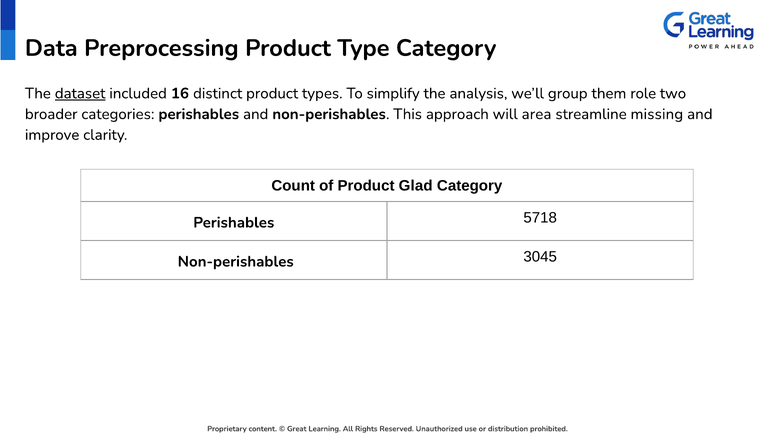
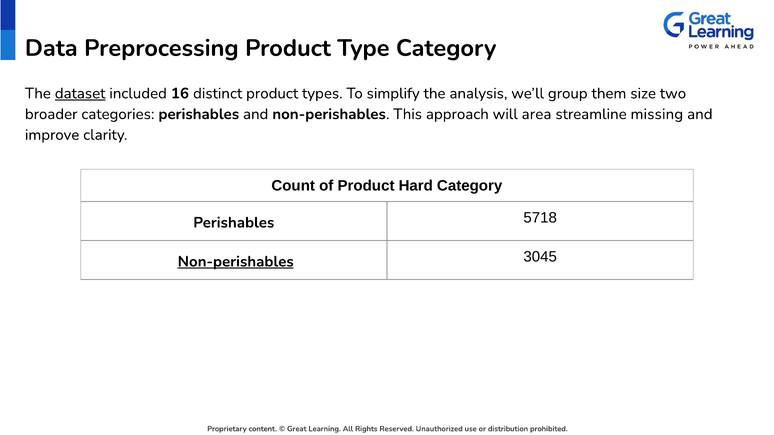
role: role -> size (643, 93)
Glad: Glad -> Hard (416, 186)
Non-perishables underline: none -> present (236, 262)
